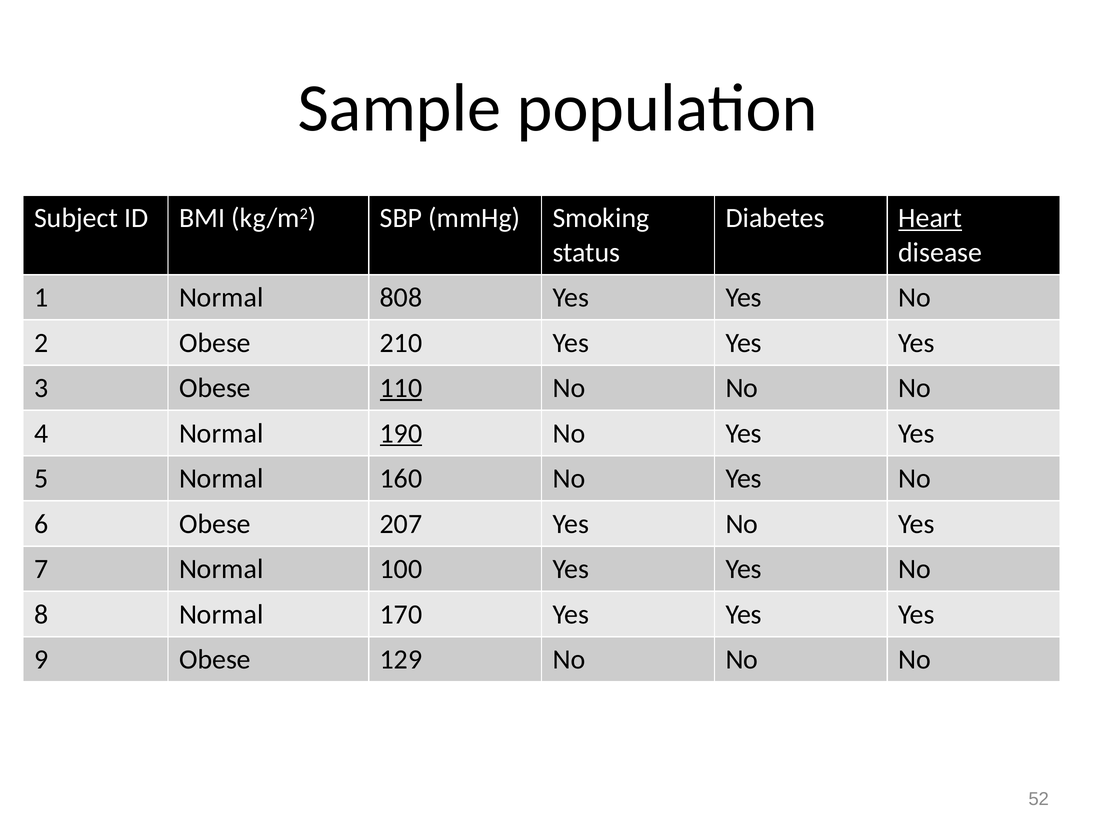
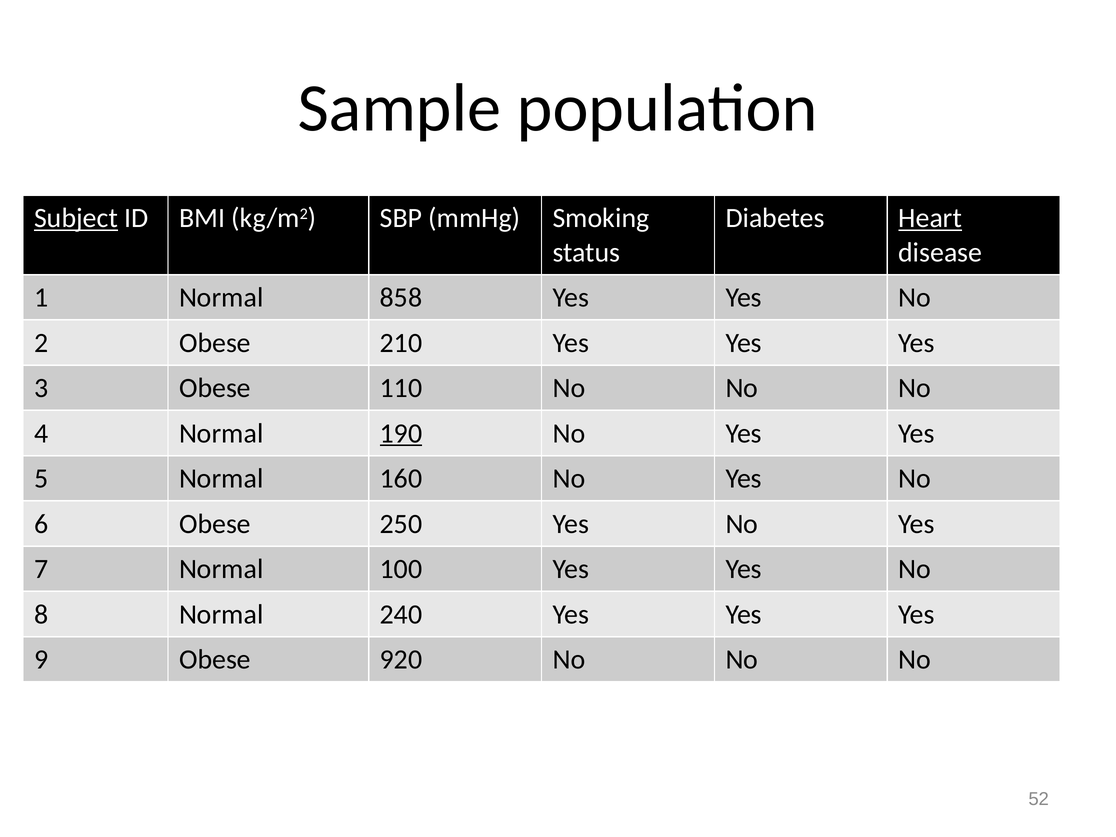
Subject underline: none -> present (76, 218)
808: 808 -> 858 (401, 298)
110 underline: present -> none (401, 388)
207: 207 -> 250 (401, 524)
170: 170 -> 240 (401, 614)
129: 129 -> 920 (401, 660)
